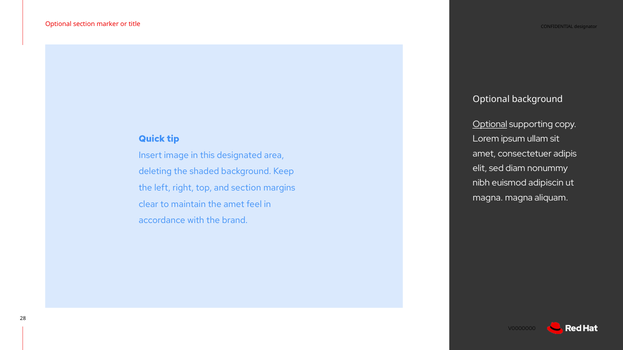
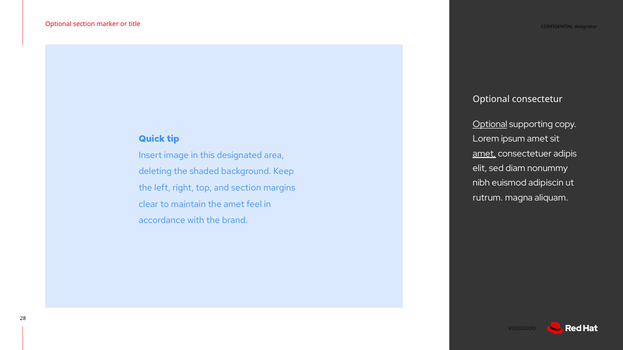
Optional background: background -> consectetur (537, 99)
ipsum ullam: ullam -> amet (538, 139)
amet underline: none -> present (484, 154)
magna: magna -> rutrum (488, 198)
